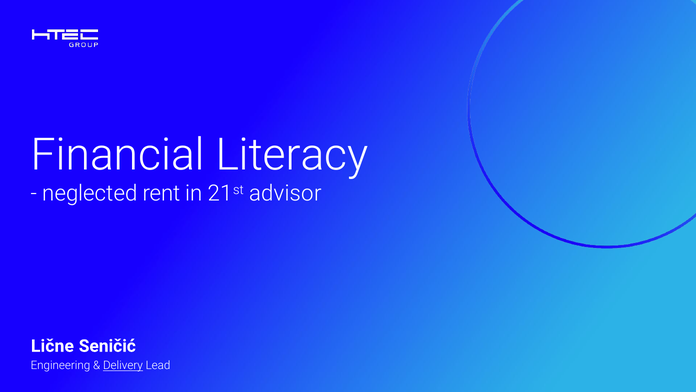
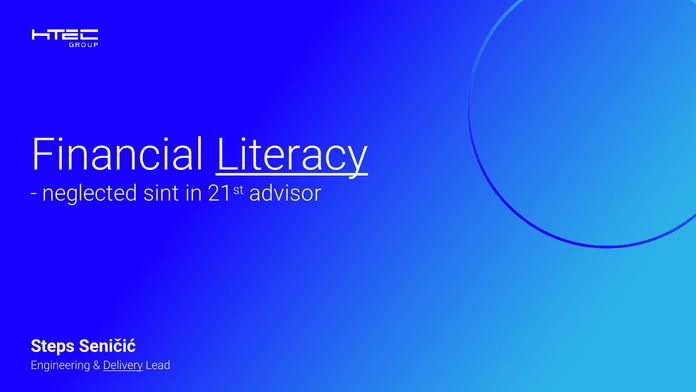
Literacy underline: none -> present (292, 155)
rent: rent -> sint (161, 193)
Lične: Lične -> Steps (53, 346)
